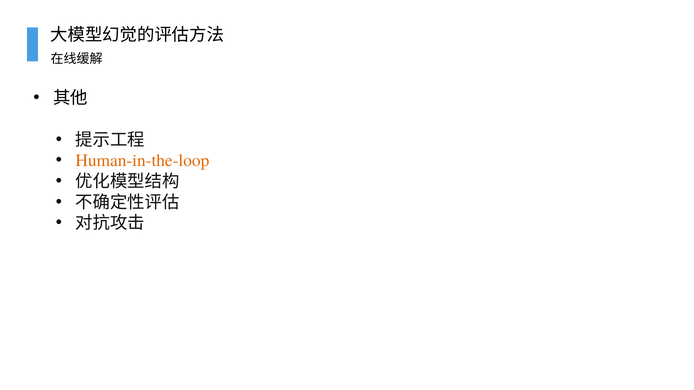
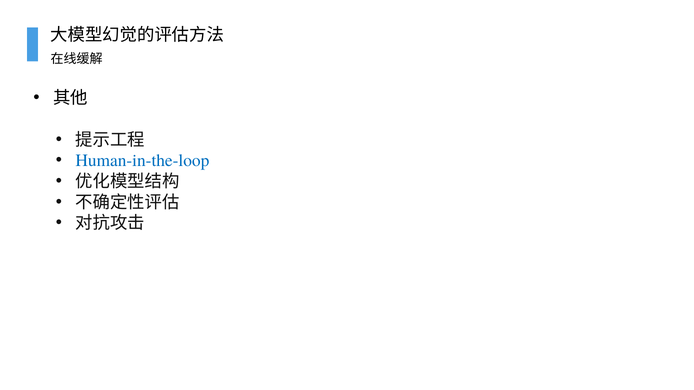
Human-in-the-loop colour: orange -> blue (142, 161)
